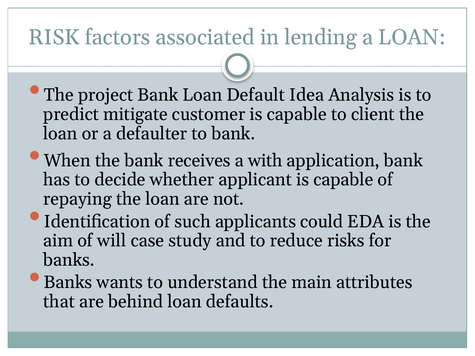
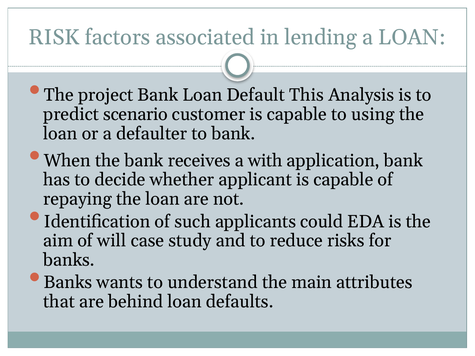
Idea: Idea -> This (307, 95)
mitigate: mitigate -> scenario (136, 114)
client: client -> using (373, 114)
